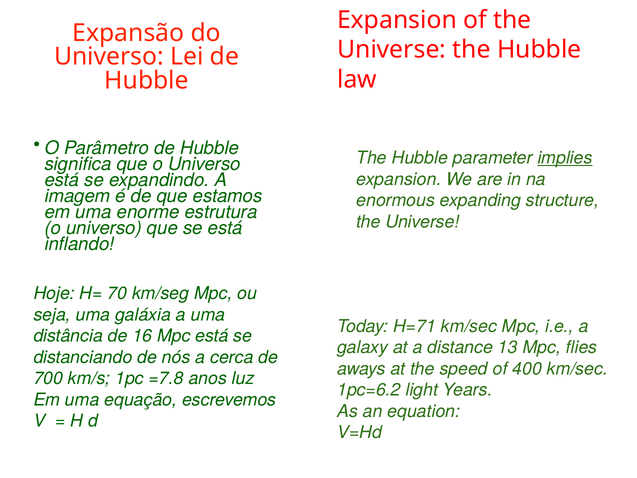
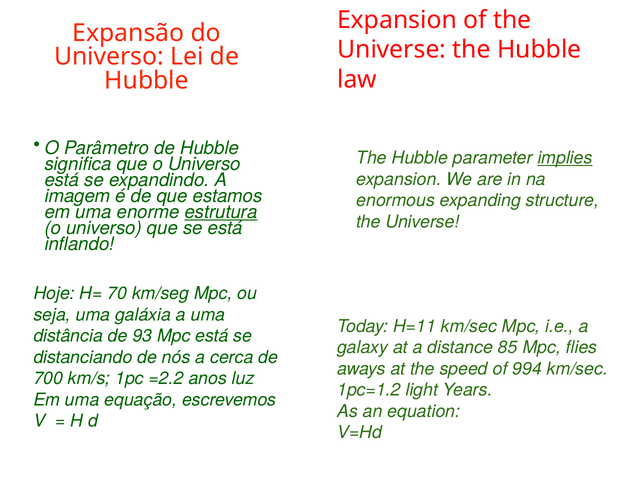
estrutura underline: none -> present (221, 212)
H=71: H=71 -> H=11 (415, 326)
16: 16 -> 93 (142, 336)
13: 13 -> 85 (508, 347)
400: 400 -> 994 (527, 369)
=7.8: =7.8 -> =2.2 (166, 378)
1pc=6.2: 1pc=6.2 -> 1pc=1.2 (369, 390)
